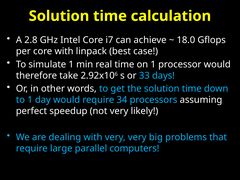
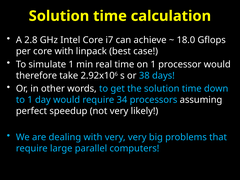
33: 33 -> 38 (144, 76)
